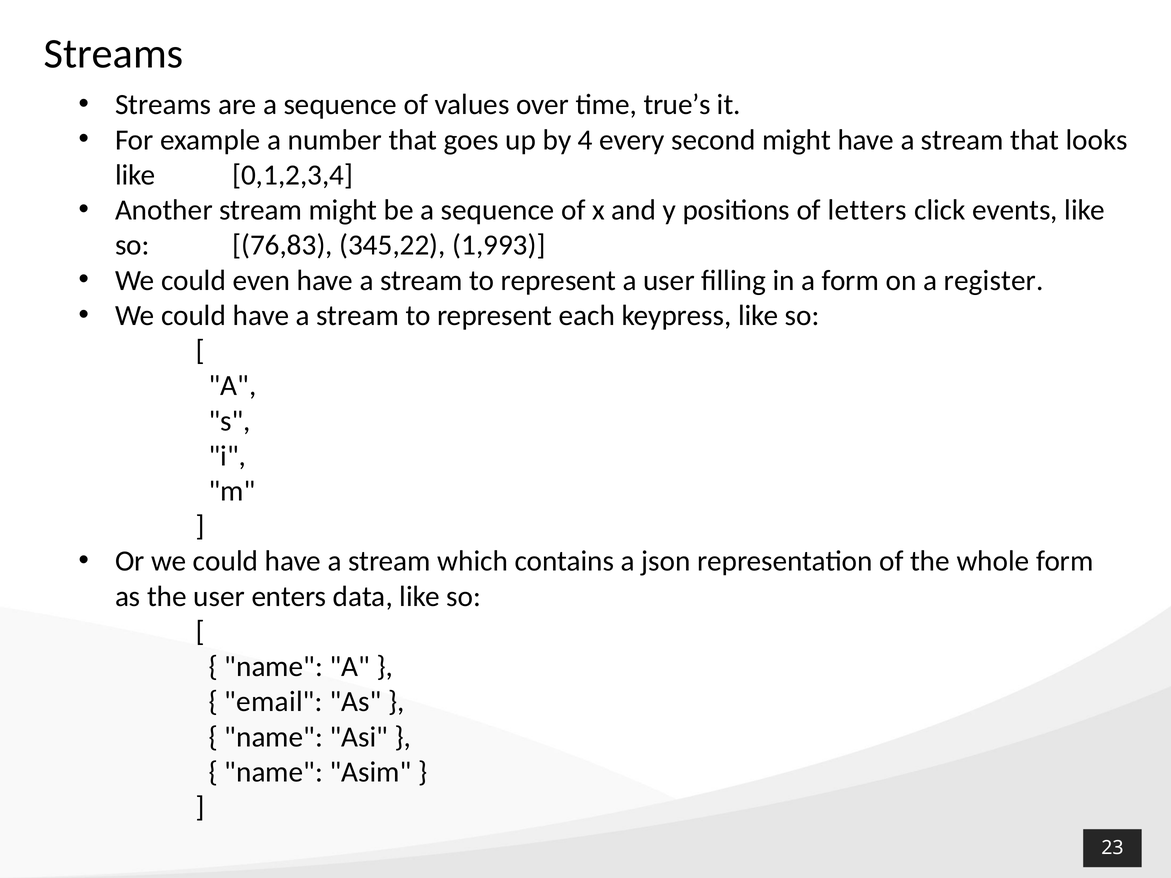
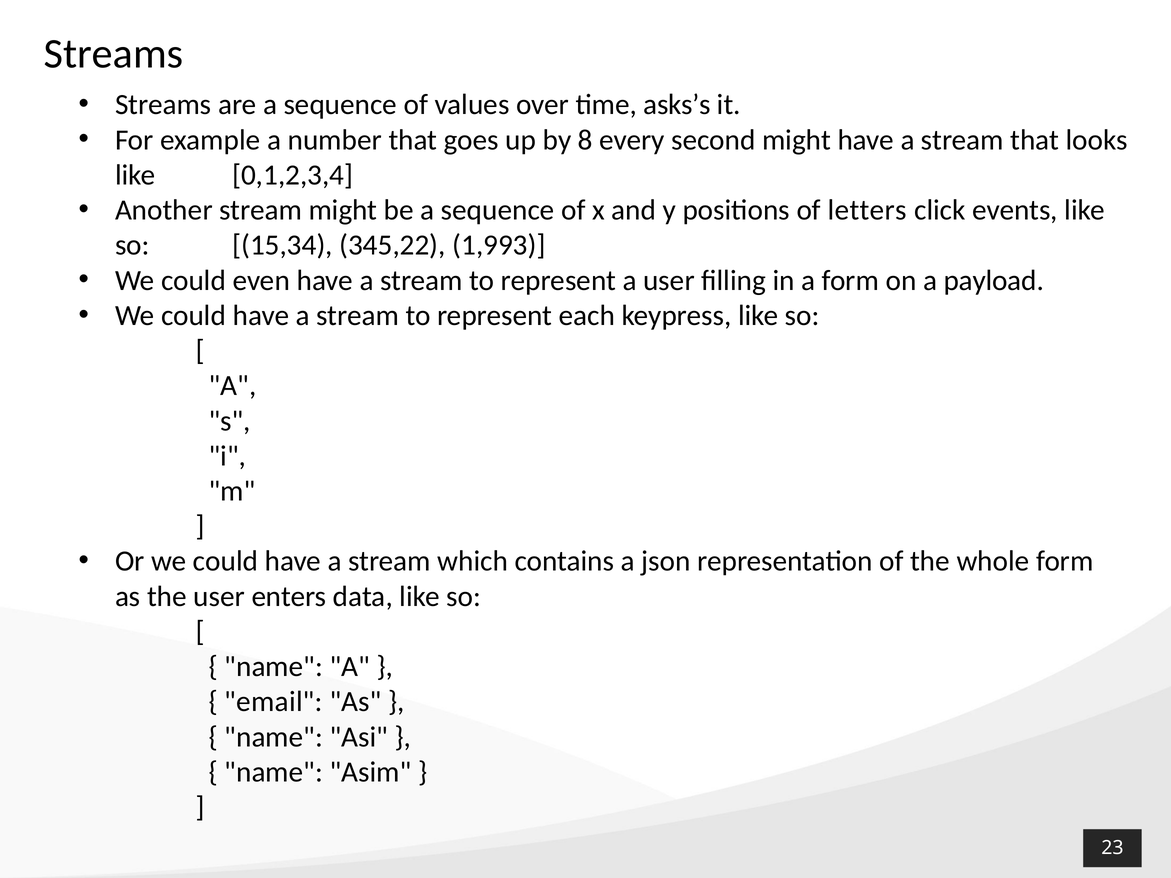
true’s: true’s -> asks’s (677, 105)
4: 4 -> 8 (585, 140)
76,83: 76,83 -> 15,34 (282, 245)
register: register -> payload (994, 280)
